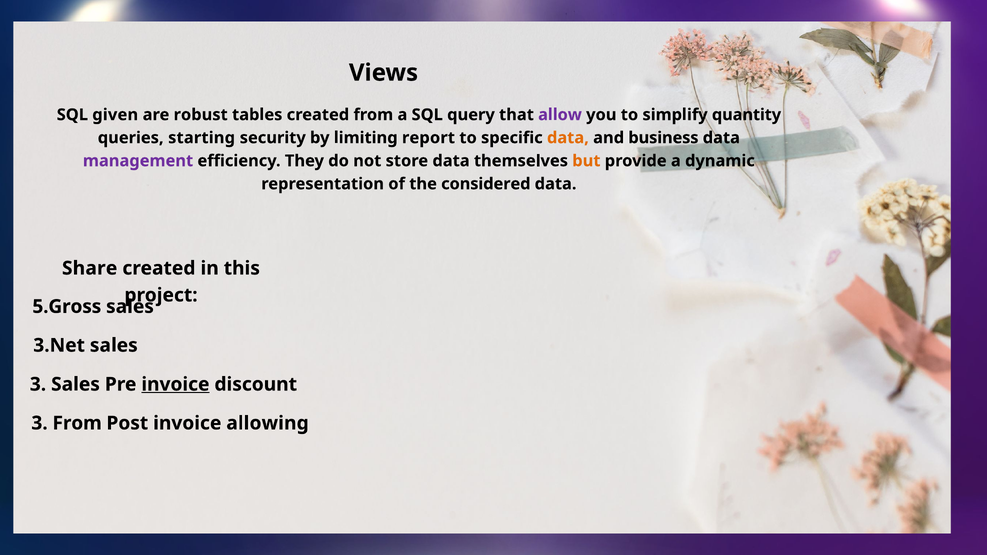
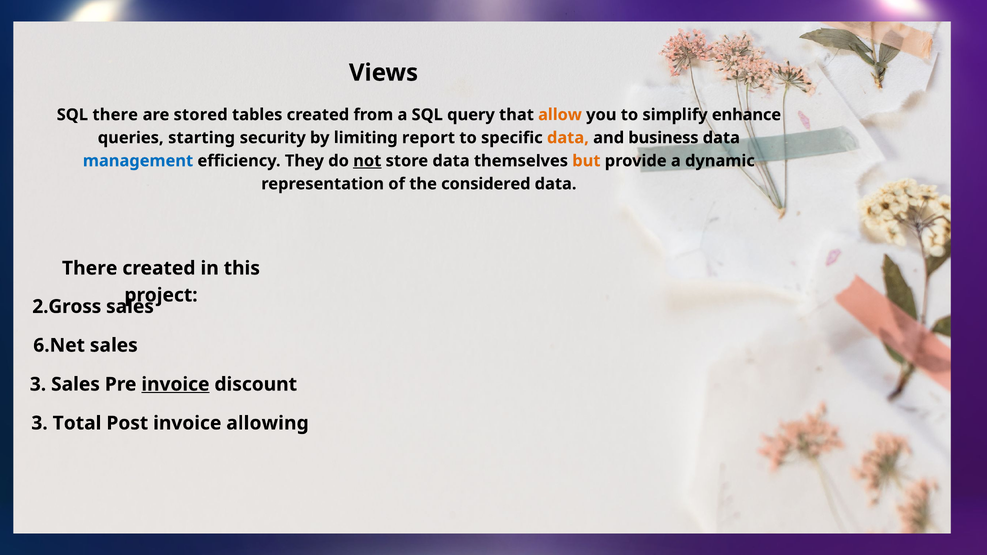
SQL given: given -> there (115, 115)
robust: robust -> stored (201, 115)
allow colour: purple -> orange (560, 115)
quantity: quantity -> enhance (746, 115)
management colour: purple -> blue (138, 161)
not underline: none -> present (367, 161)
Share: Share -> There (90, 268)
5.Gross: 5.Gross -> 2.Gross (67, 307)
3.Net: 3.Net -> 6.Net (59, 345)
3 From: From -> Total (77, 423)
